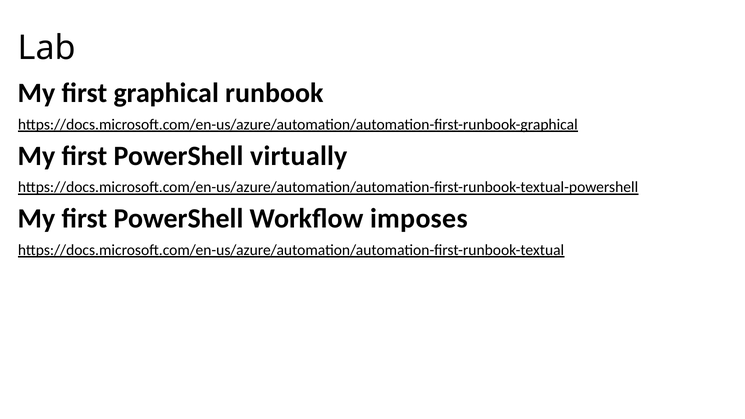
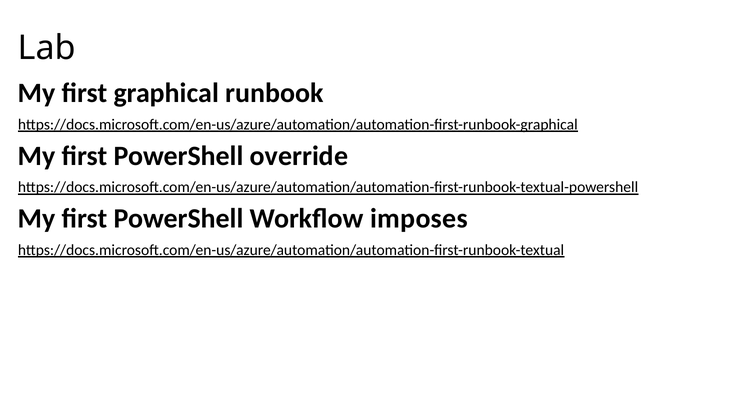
virtually: virtually -> override (299, 156)
